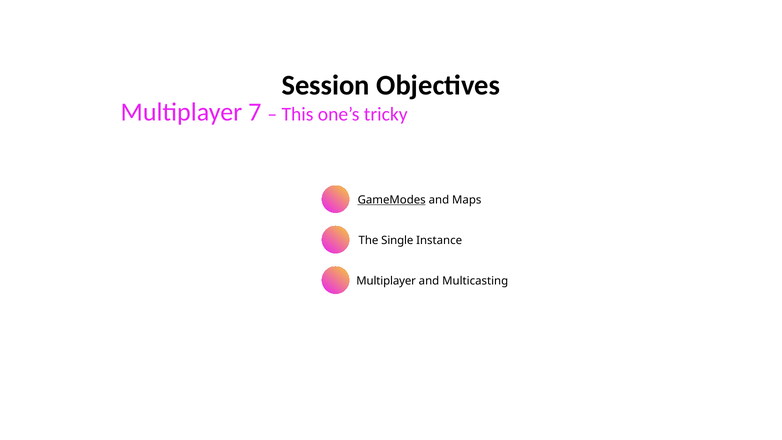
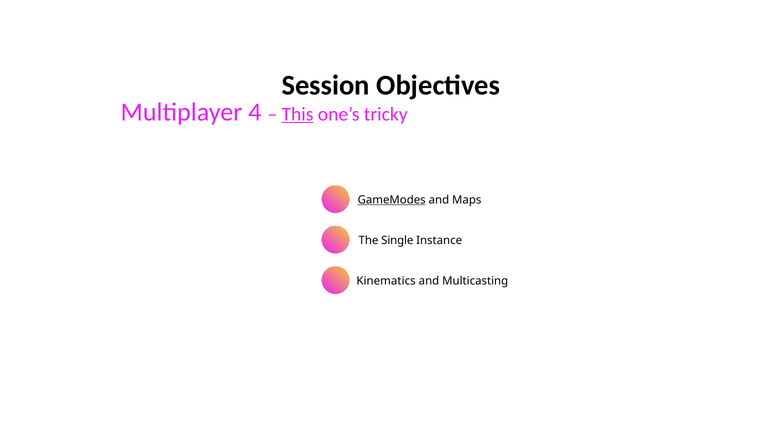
Multiplayer 7: 7 -> 4 (255, 112)
This underline: none -> present (297, 114)
Multiplayer: Multiplayer -> Kinematics (386, 281)
